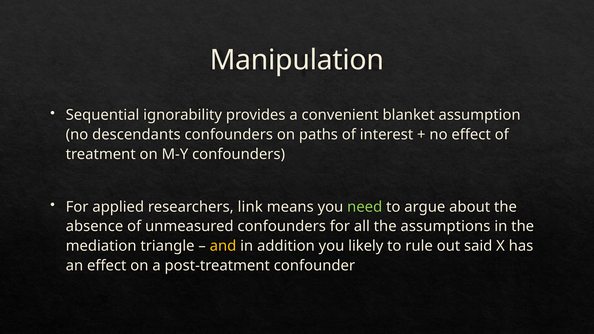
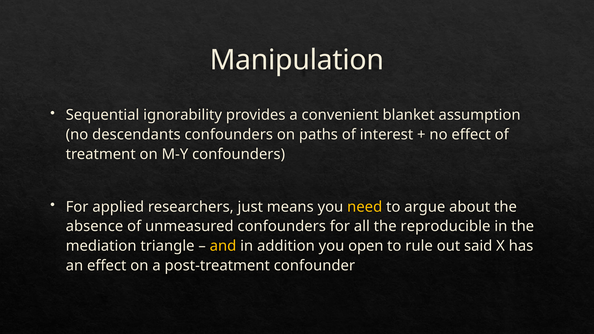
link: link -> just (250, 207)
need colour: light green -> yellow (365, 207)
assumptions: assumptions -> reproducible (445, 226)
likely: likely -> open (366, 246)
